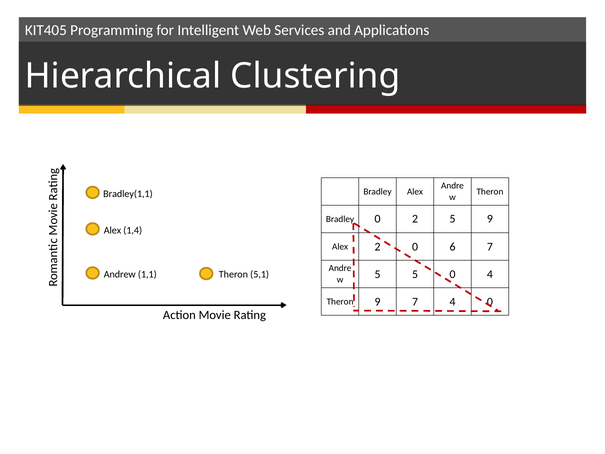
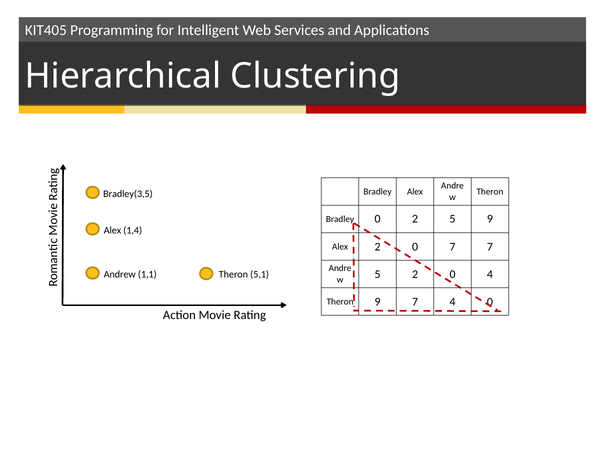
Bradley(1,1: Bradley(1,1 -> Bradley(3,5 (128, 194)
0 6: 6 -> 7 (452, 247)
5 5: 5 -> 2 (415, 274)
